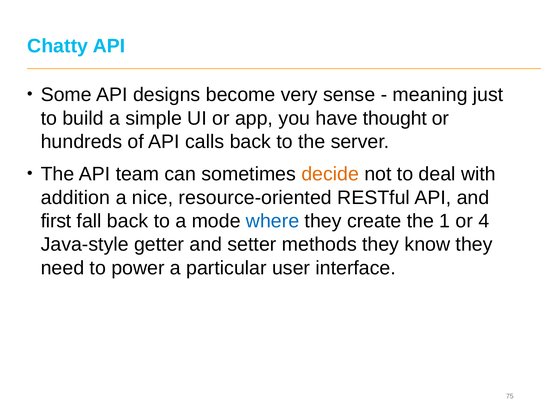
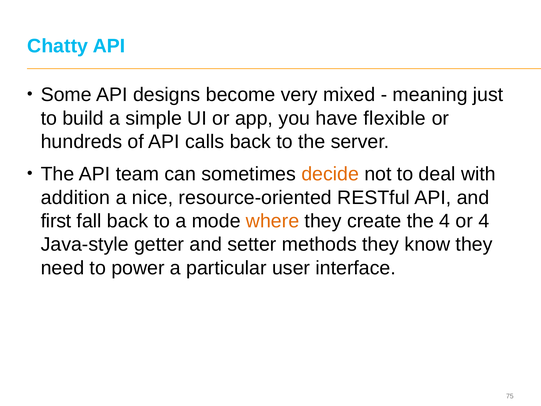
sense: sense -> mixed (349, 95)
thought: thought -> flexible (395, 118)
where colour: blue -> orange (273, 221)
the 1: 1 -> 4 (445, 221)
